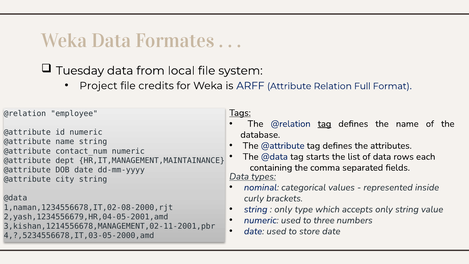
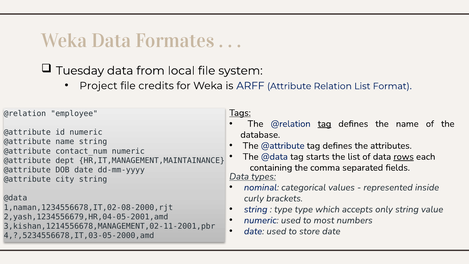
Relation Full: Full -> List (362, 86)
rows underline: none -> present (404, 157)
only: only -> type (283, 209)
three: three -> most (324, 220)
